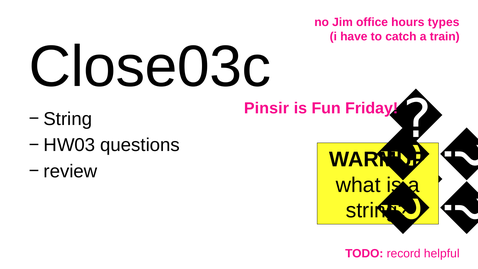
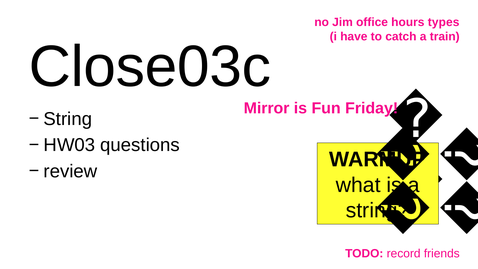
Pinsir: Pinsir -> Mirror (267, 108)
helpful: helpful -> friends (442, 253)
